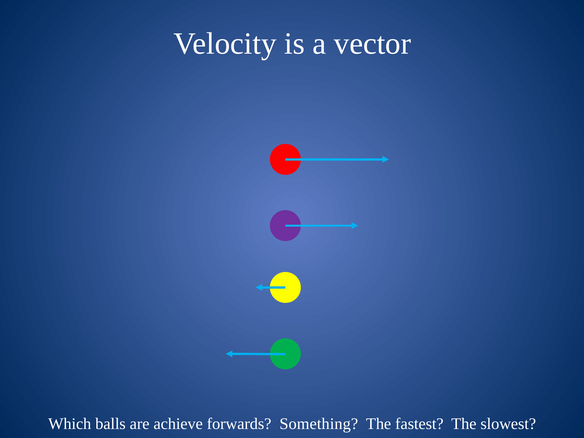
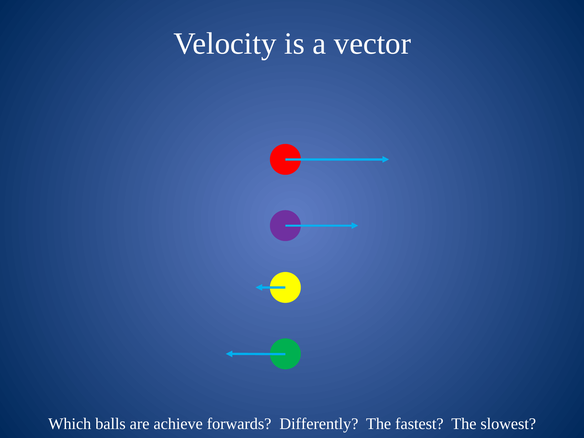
Something: Something -> Differently (319, 424)
